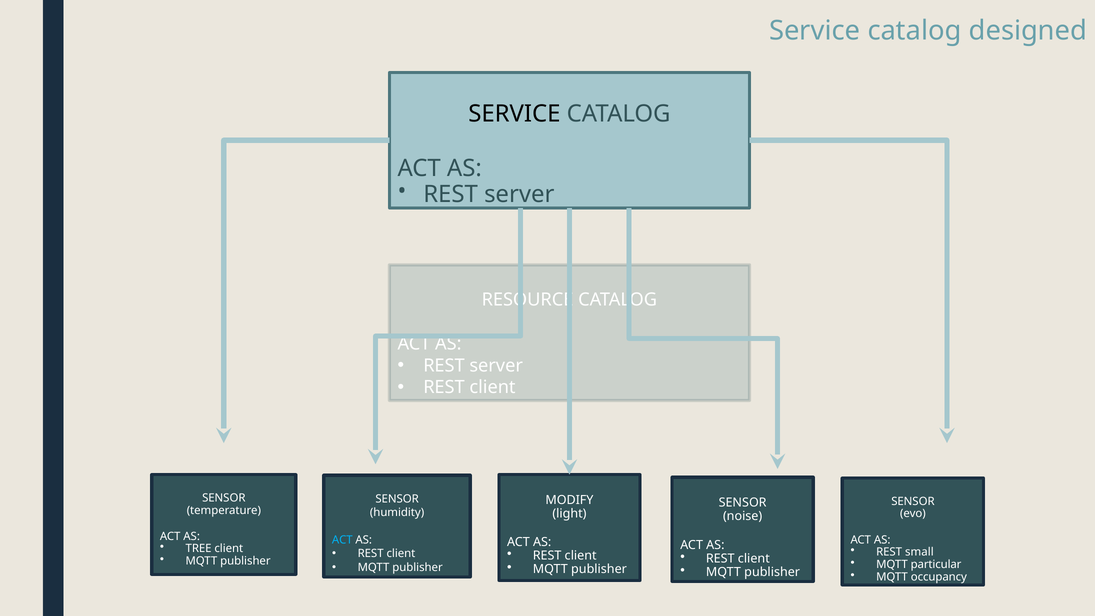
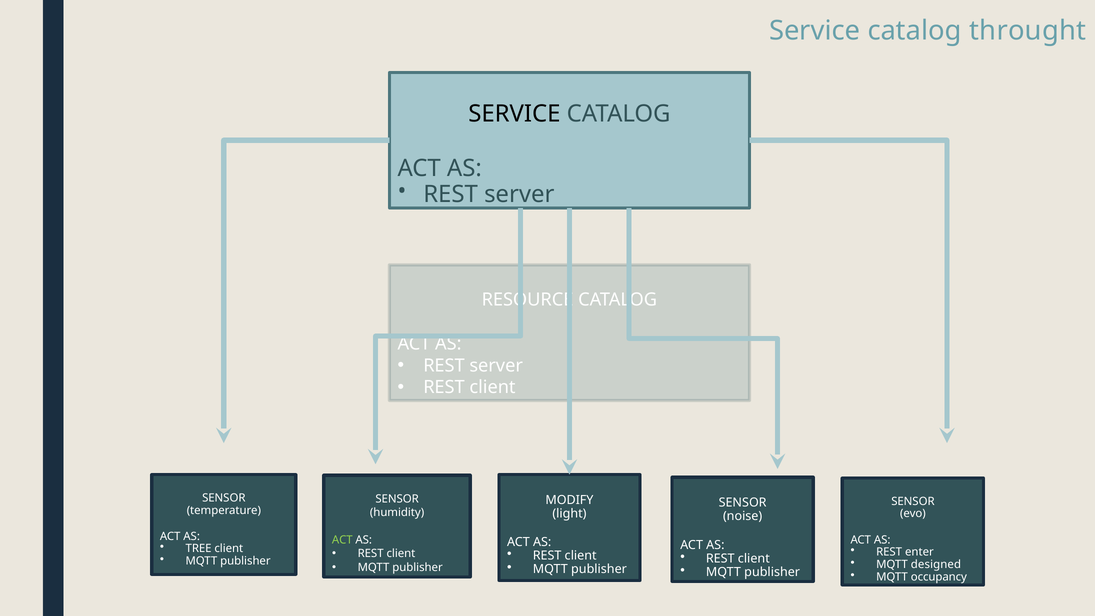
designed: designed -> throught (1028, 31)
ACT colour: light blue -> light green (342, 540)
small: small -> enter (919, 552)
particular: particular -> designed (936, 564)
